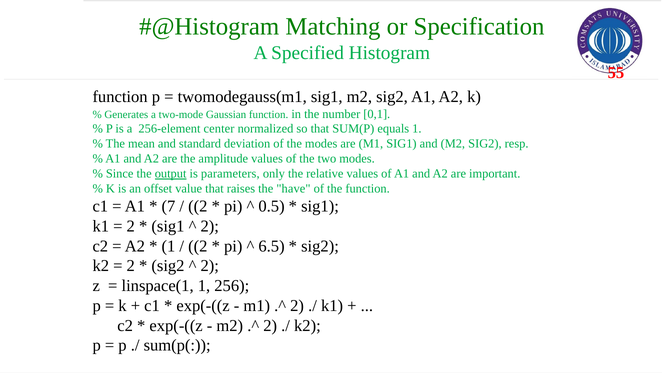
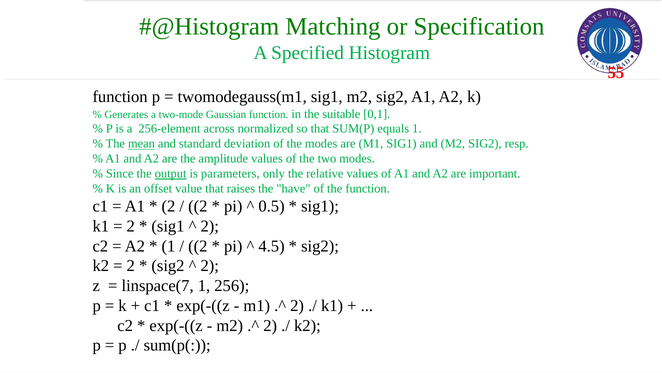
number: number -> suitable (341, 114)
center: center -> across (219, 129)
mean underline: none -> present (141, 144)
7: 7 -> 2 (168, 206)
6.5: 6.5 -> 4.5 (272, 246)
linspace(1: linspace(1 -> linspace(7 (158, 285)
